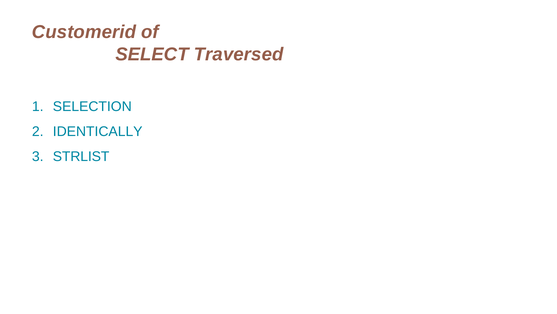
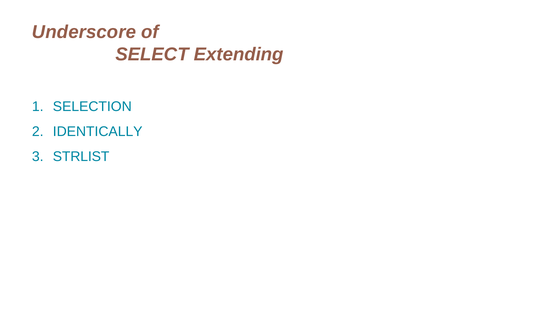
Customerid: Customerid -> Underscore (84, 32)
Traversed: Traversed -> Extending (239, 54)
